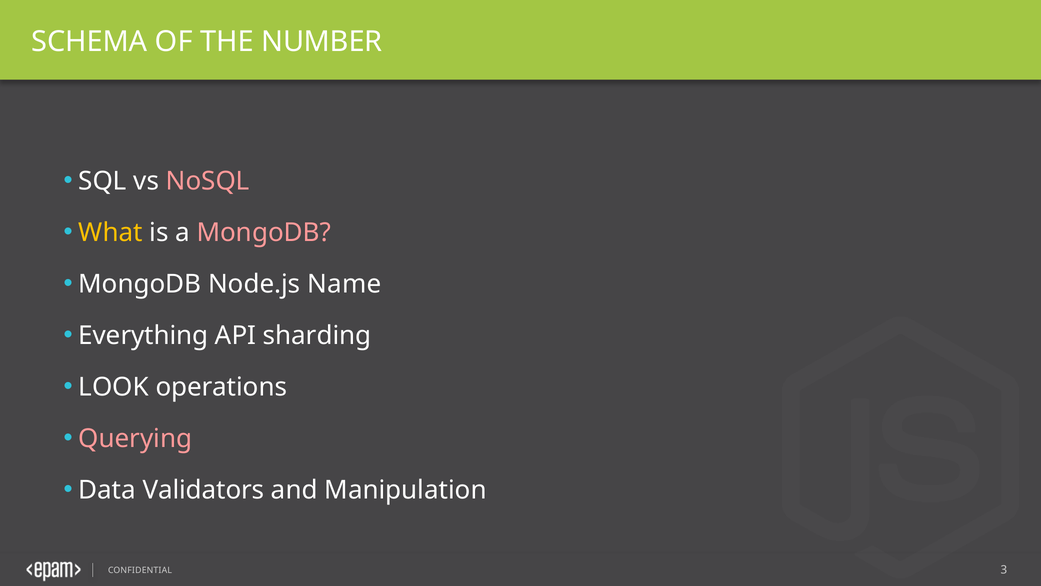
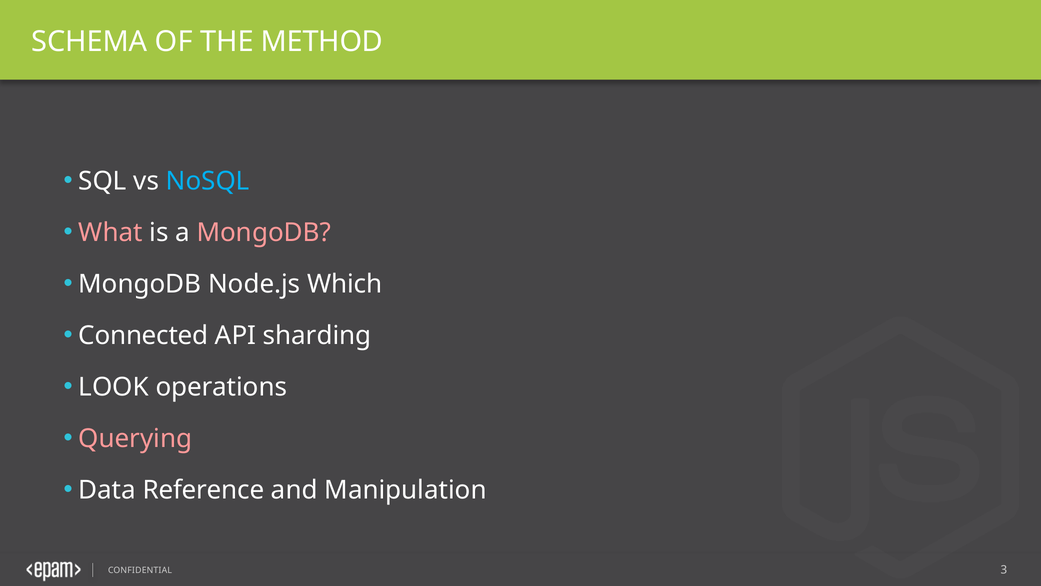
NUMBER: NUMBER -> METHOD (322, 42)
NoSQL colour: pink -> light blue (208, 181)
What colour: yellow -> pink (110, 232)
Name: Name -> Which (345, 284)
Everything: Everything -> Connected (143, 335)
Validators: Validators -> Reference (203, 490)
